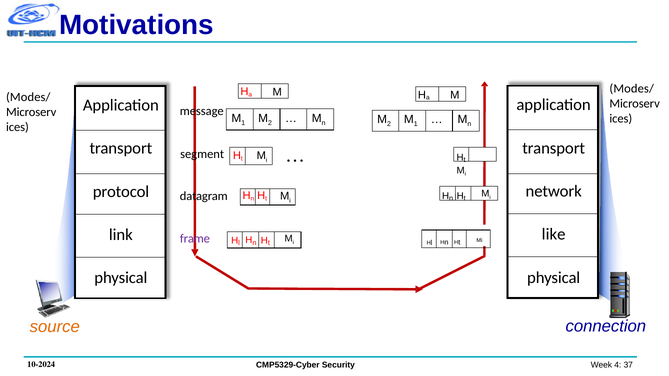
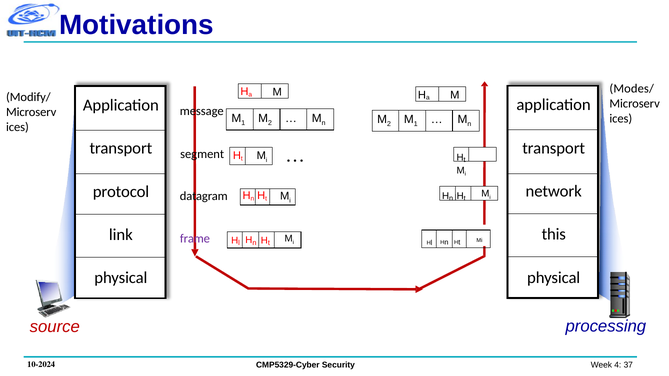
Modes/: Modes/ -> Modify/ (28, 97)
like: like -> this (554, 235)
connection: connection -> processing (606, 327)
source colour: orange -> red (55, 327)
